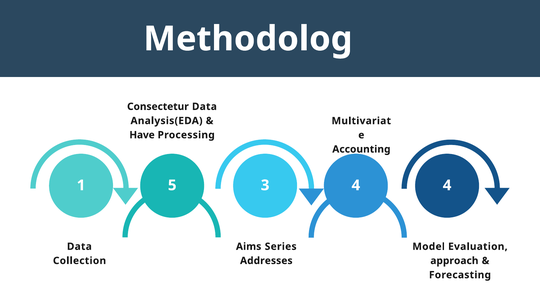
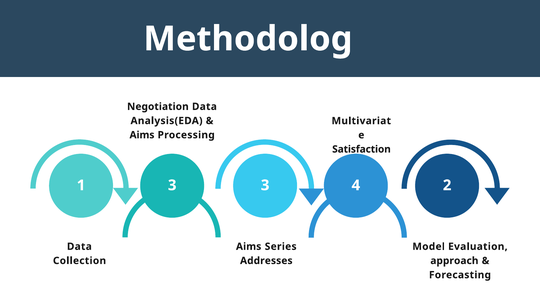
Consectetur: Consectetur -> Negotiation (158, 107)
Have: Have -> Aims (142, 135)
Accounting: Accounting -> Satisfaction (361, 149)
1 5: 5 -> 3 (172, 185)
4 4: 4 -> 2 (447, 185)
